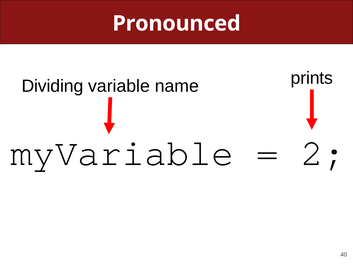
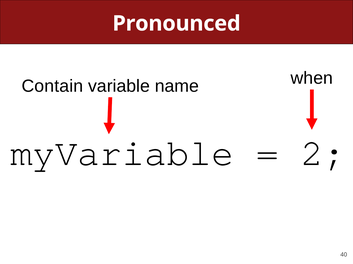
Dividing: Dividing -> Contain (52, 86)
prints: prints -> when (312, 78)
